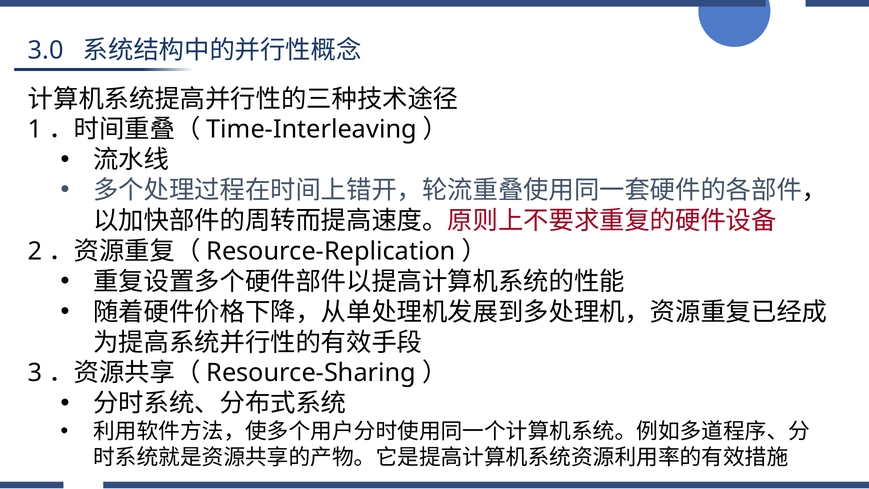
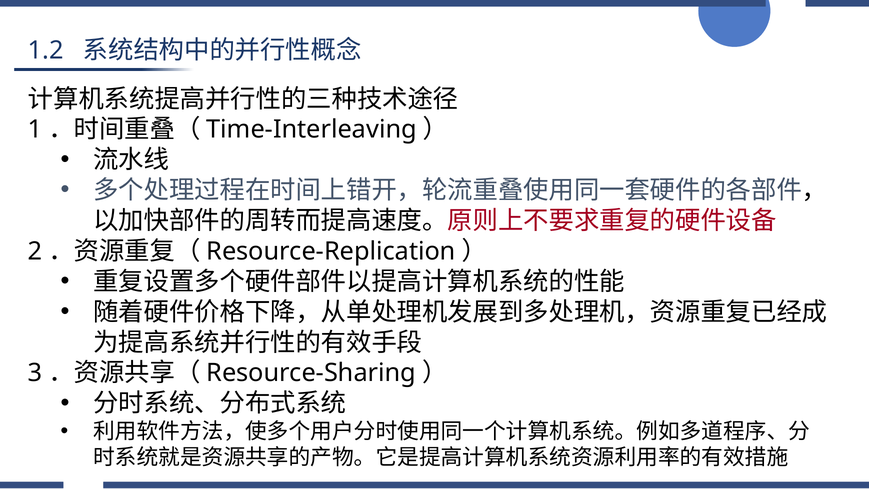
3.0: 3.0 -> 1.2 (46, 50)
